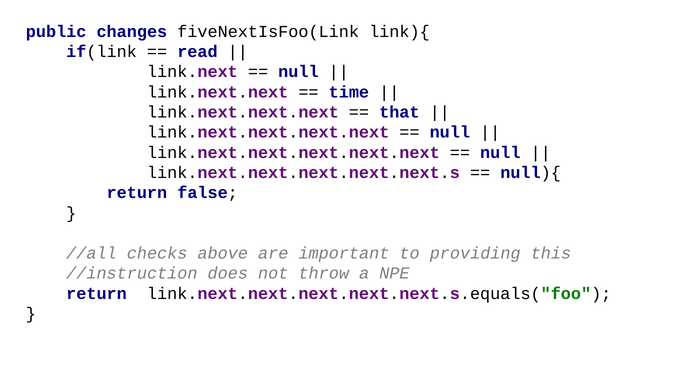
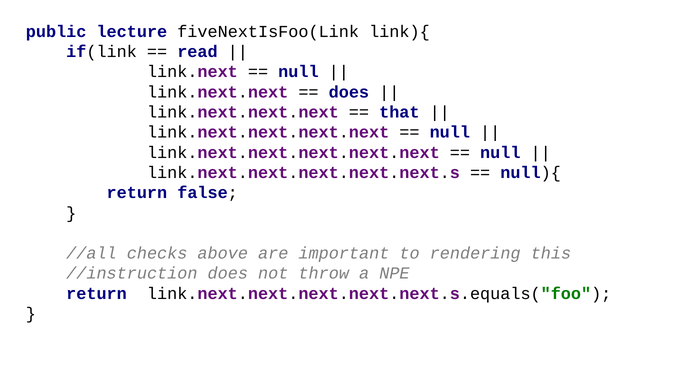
changes: changes -> lecture (132, 32)
time: time -> does (349, 92)
providing: providing -> rendering (475, 254)
